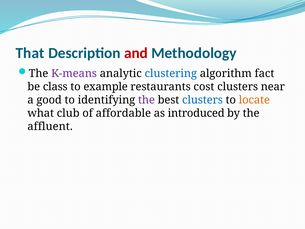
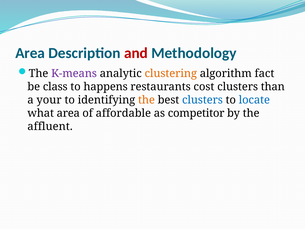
That: That -> Area (30, 53)
clustering colour: blue -> orange (171, 73)
example: example -> happens (106, 87)
near: near -> than (273, 87)
good: good -> your (49, 100)
the colour: purple -> orange (147, 100)
locate colour: orange -> blue (254, 100)
what club: club -> area (68, 113)
introduced: introduced -> competitor (196, 113)
